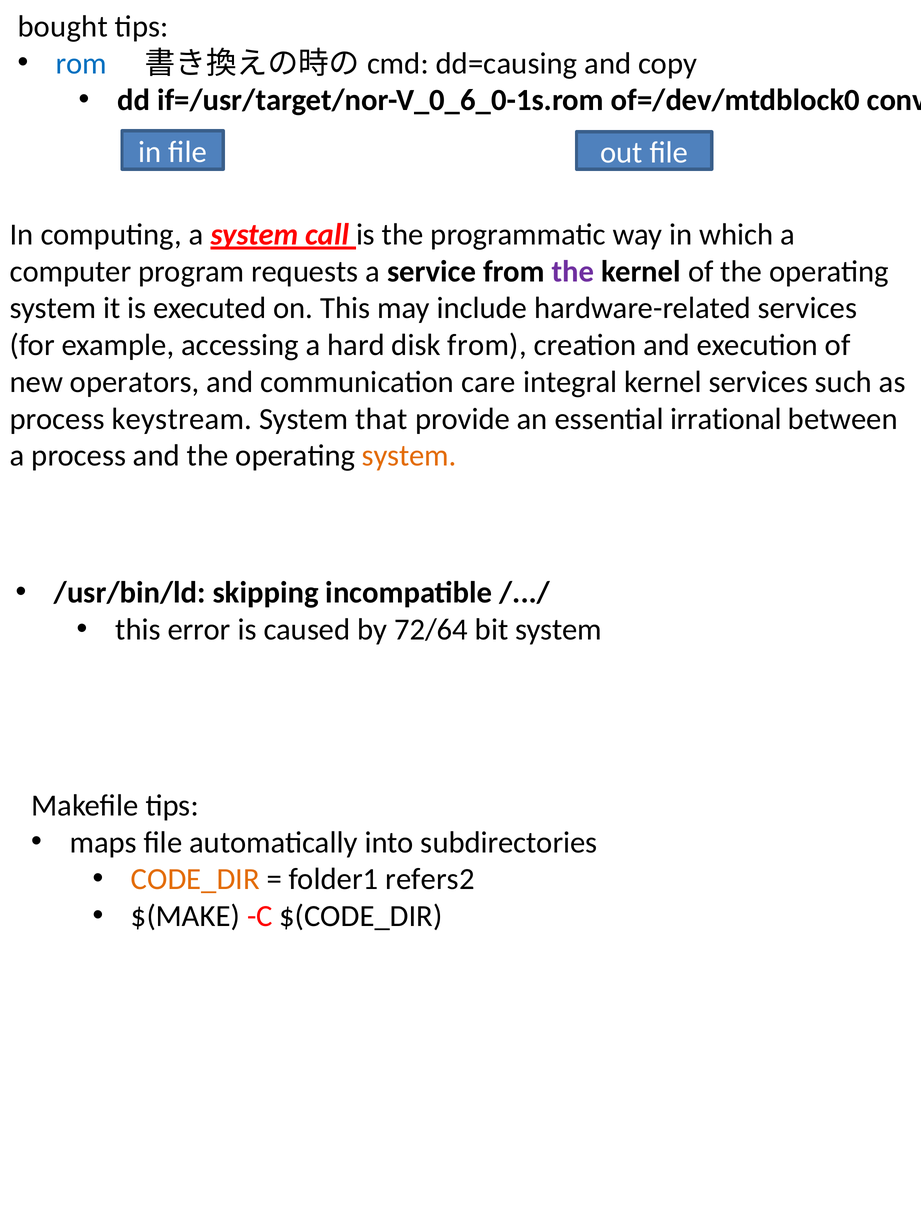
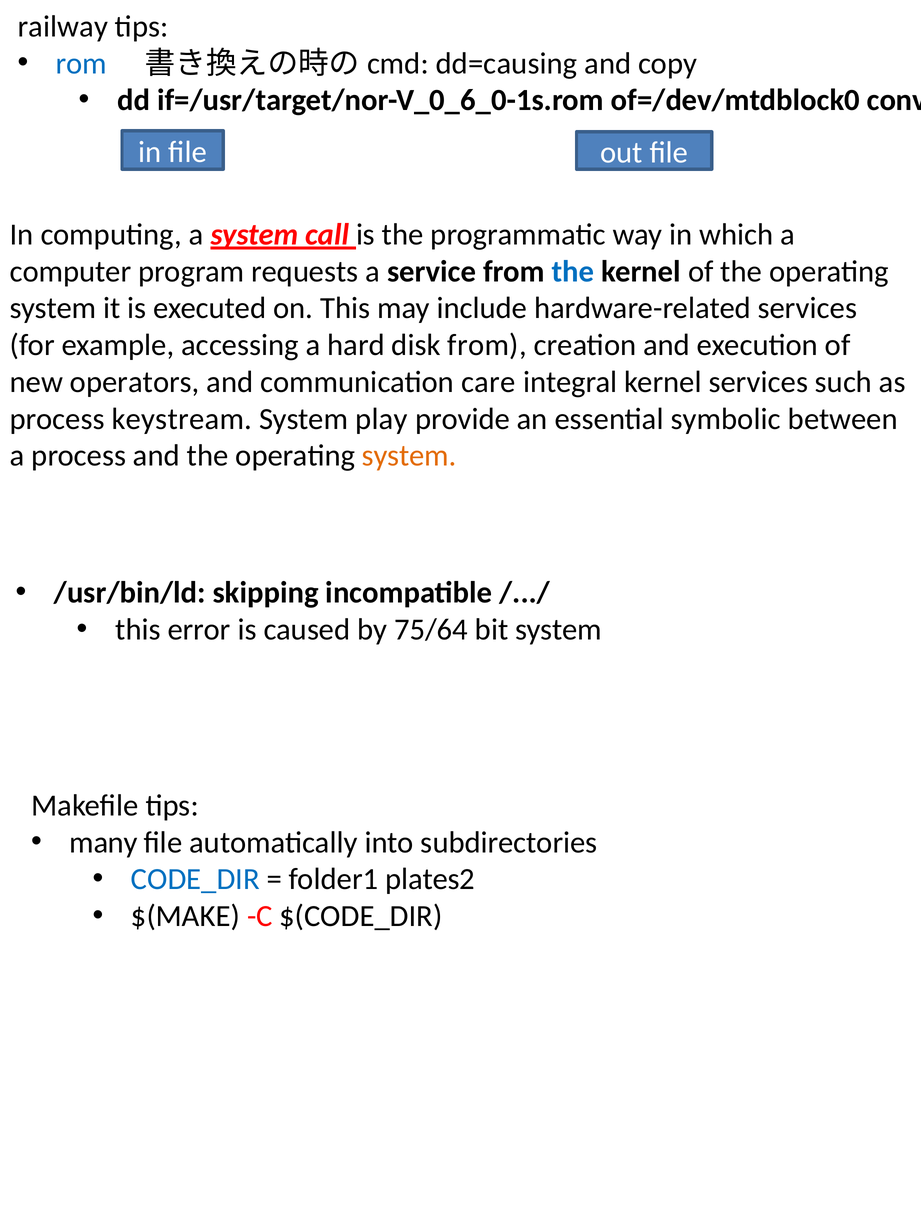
bought: bought -> railway (63, 27)
the colour: purple -> blue (573, 271)
that: that -> play (381, 419)
irrational: irrational -> symbolic (726, 419)
72/64: 72/64 -> 75/64 (431, 629)
maps: maps -> many (103, 842)
CODE_DIR colour: orange -> blue (195, 879)
refers2: refers2 -> plates2 (430, 879)
